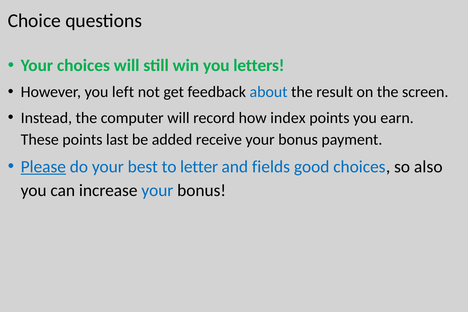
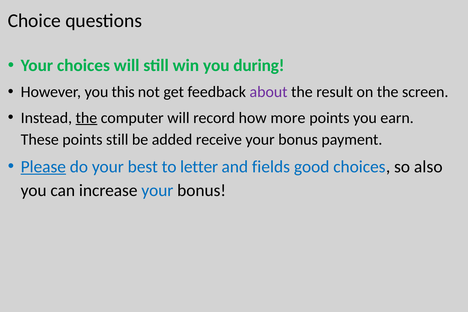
letters: letters -> during (259, 66)
left: left -> this (123, 92)
about colour: blue -> purple (269, 92)
the underline: none -> present (86, 118)
index: index -> more (288, 118)
points last: last -> still (117, 140)
